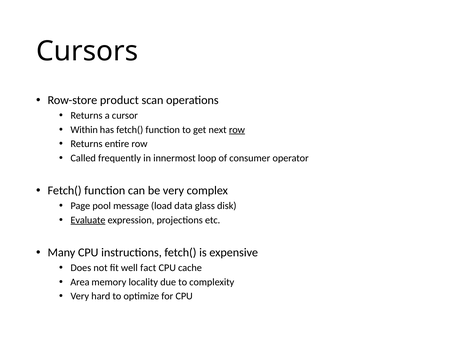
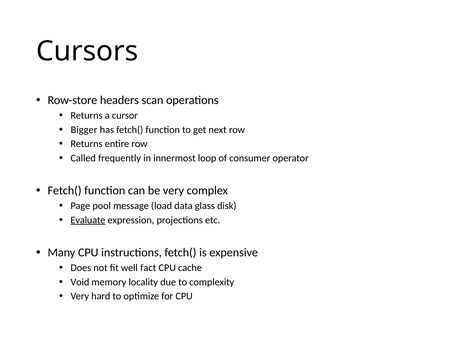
product: product -> headers (119, 100)
Within: Within -> Bigger (84, 130)
row underline: present -> none (237, 130)
Area: Area -> Void (80, 282)
